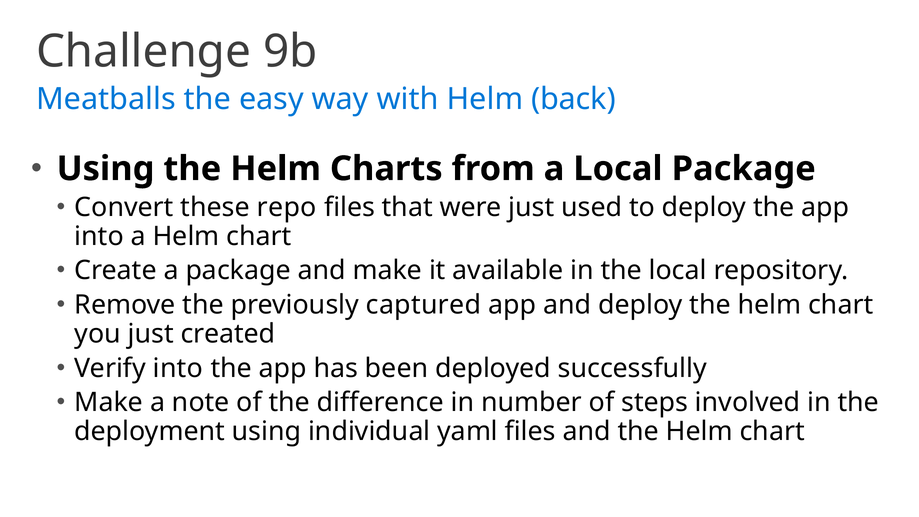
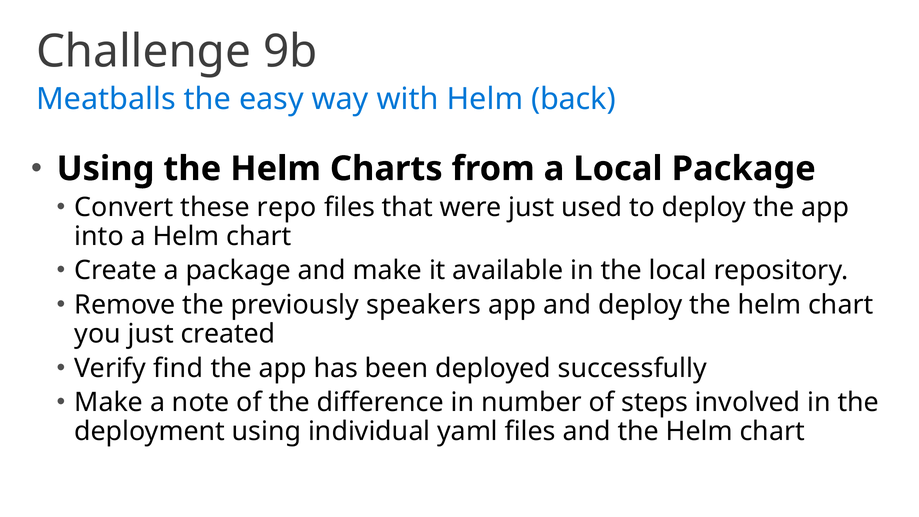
captured: captured -> speakers (424, 305)
Verify into: into -> find (178, 368)
